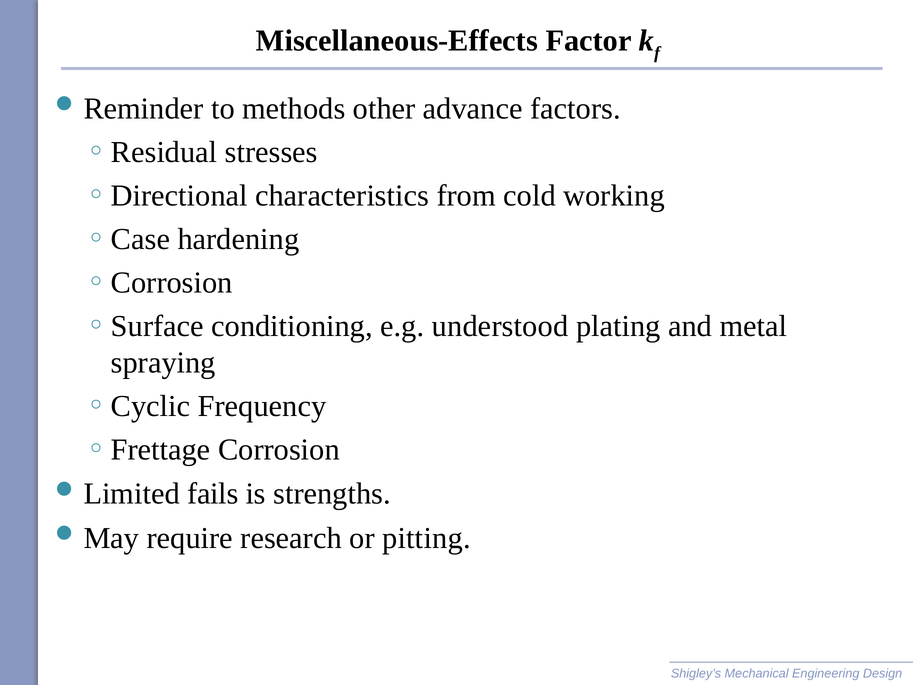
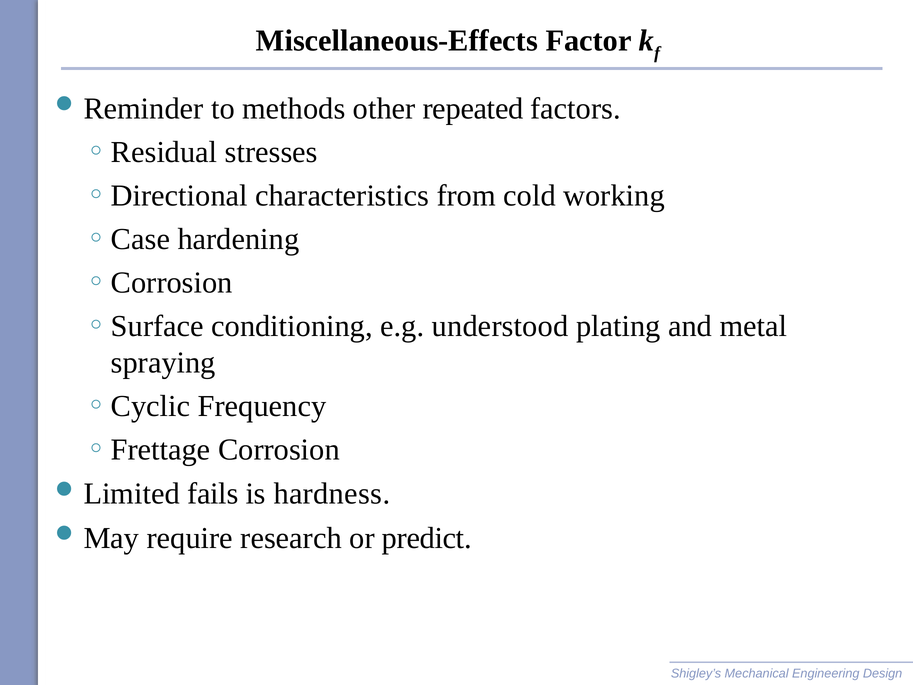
advance: advance -> repeated (473, 109)
strengths: strengths -> hardness (332, 494)
pitting: pitting -> predict (427, 538)
